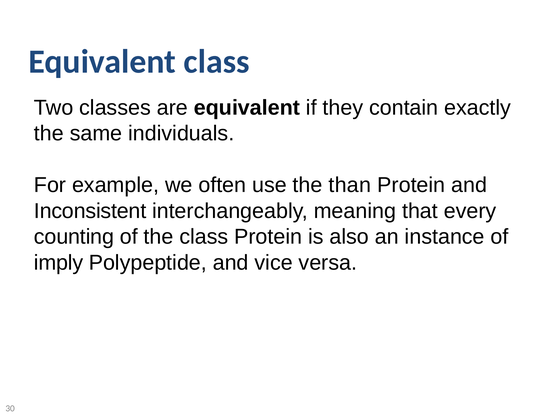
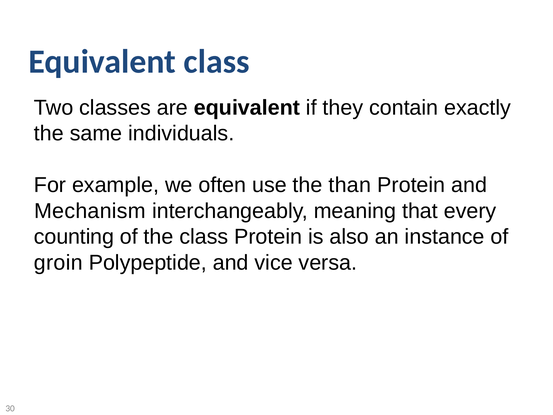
Inconsistent: Inconsistent -> Mechanism (90, 211)
imply: imply -> groin (58, 262)
